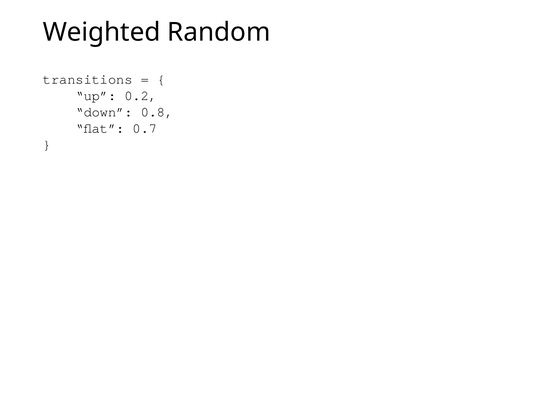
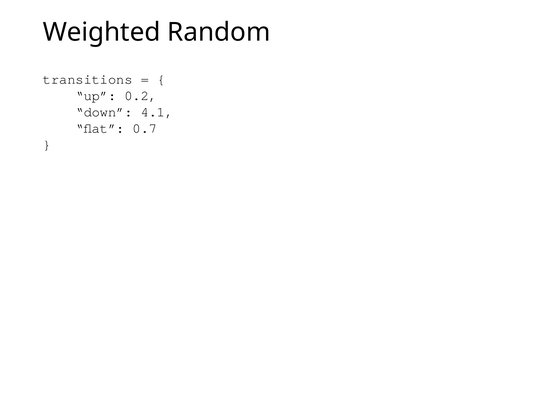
0.8: 0.8 -> 4.1 (157, 112)
